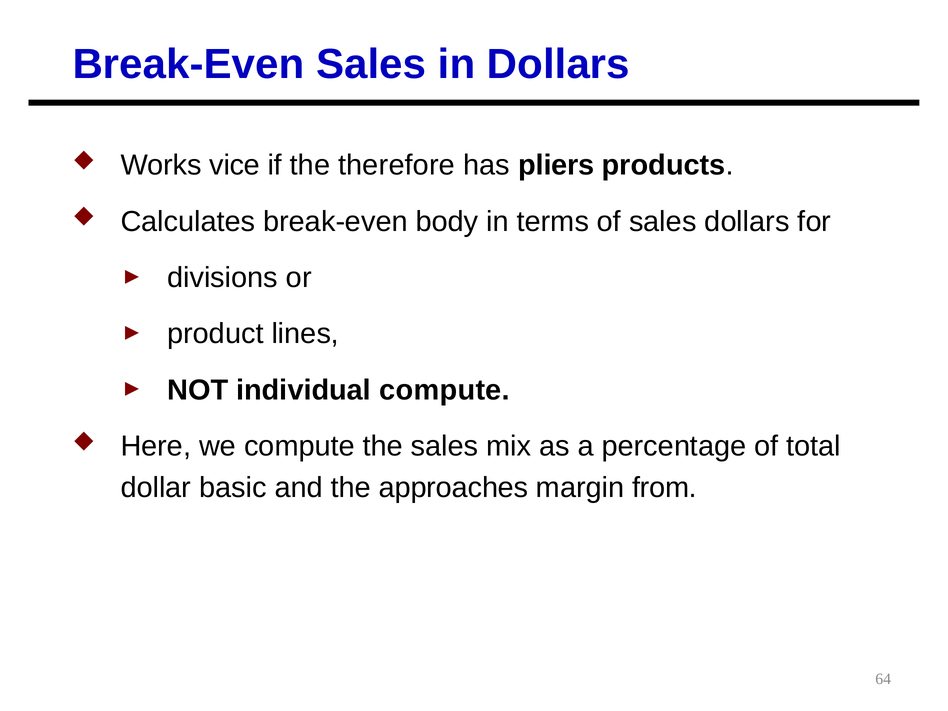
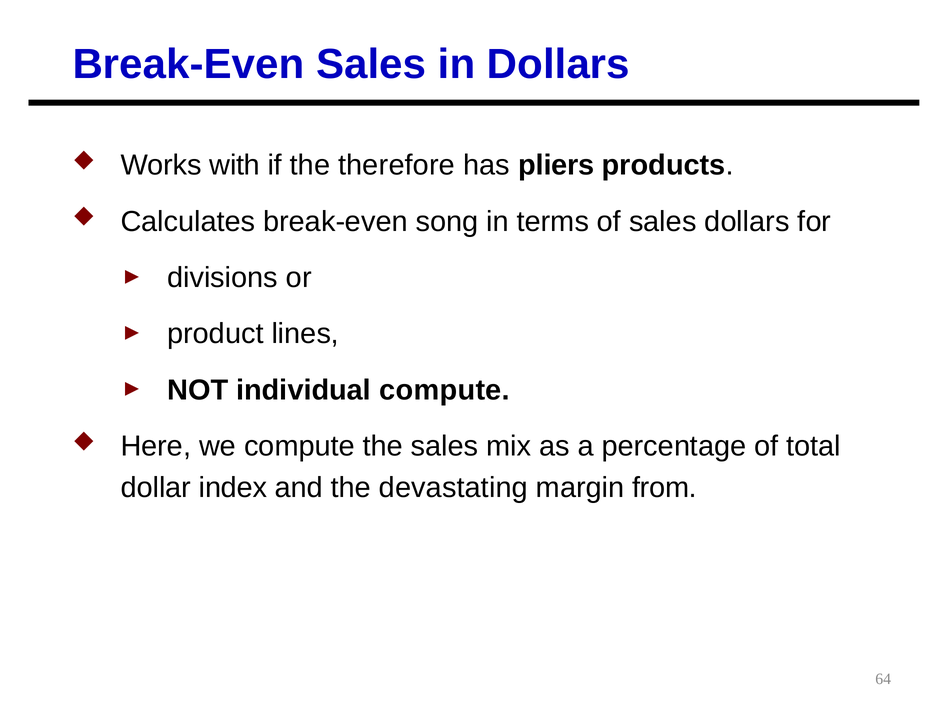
vice: vice -> with (235, 165)
body: body -> song (447, 221)
basic: basic -> index (233, 488)
approaches: approaches -> devastating (453, 488)
